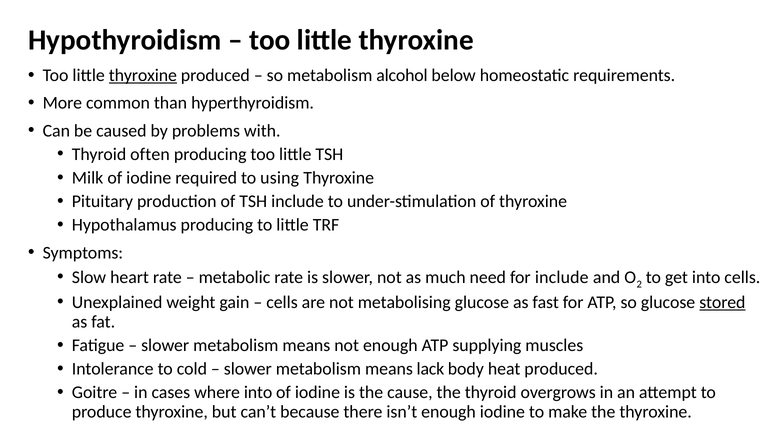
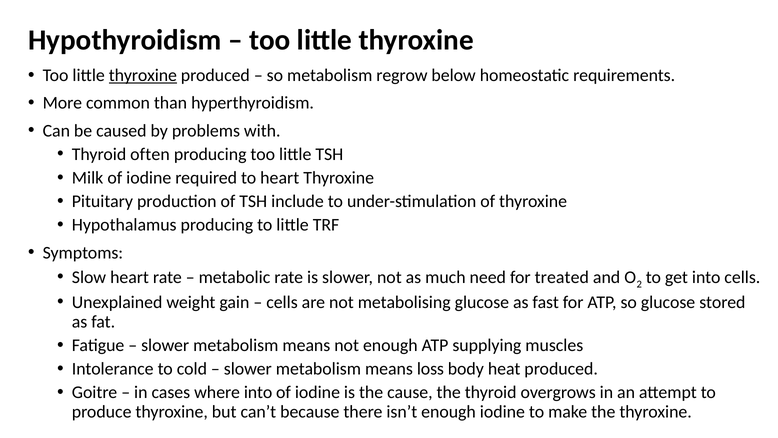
alcohol: alcohol -> regrow (402, 75)
to using: using -> heart (280, 178)
for include: include -> treated (562, 277)
stored underline: present -> none (722, 302)
lack: lack -> loss (430, 369)
